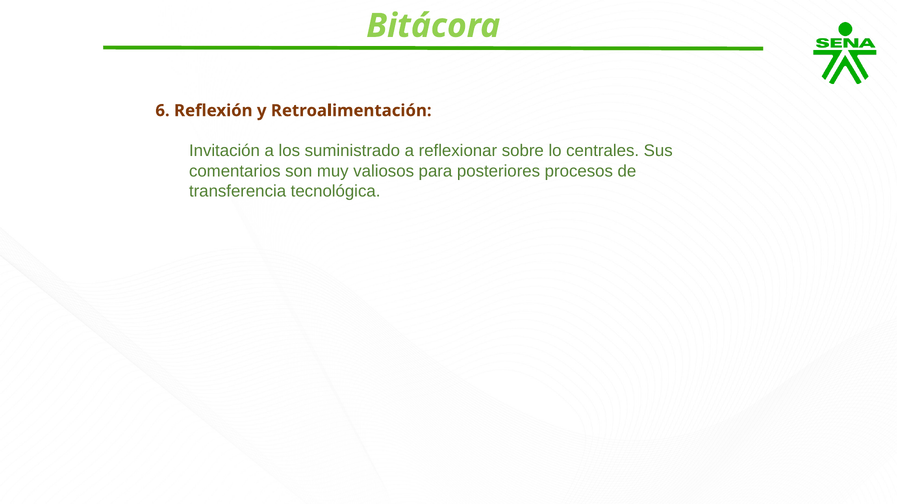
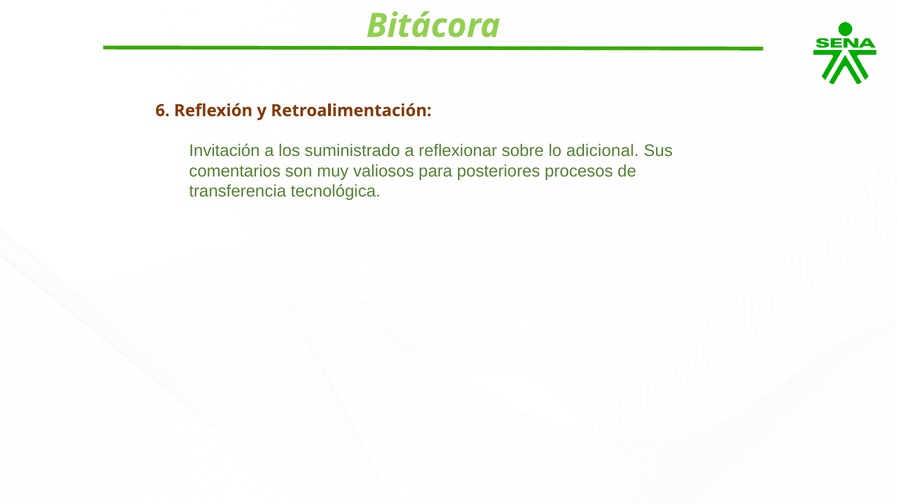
centrales: centrales -> adicional (603, 151)
